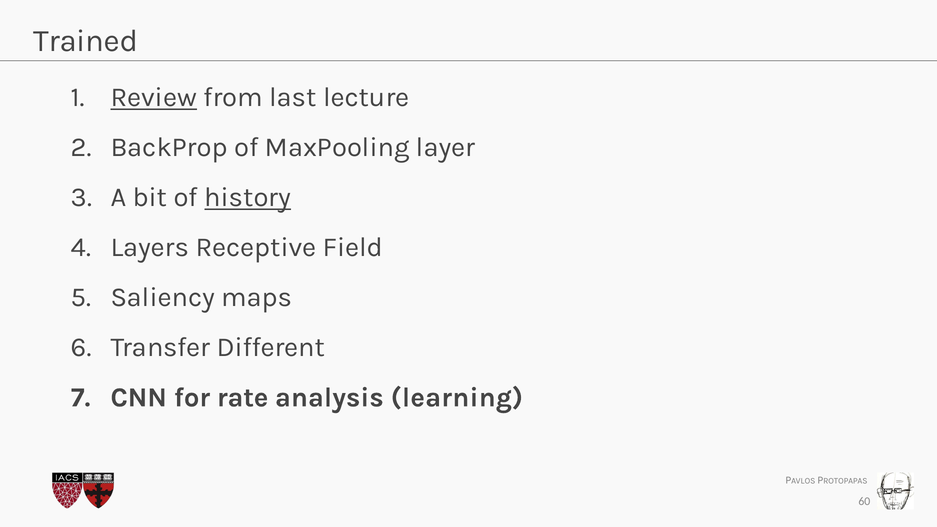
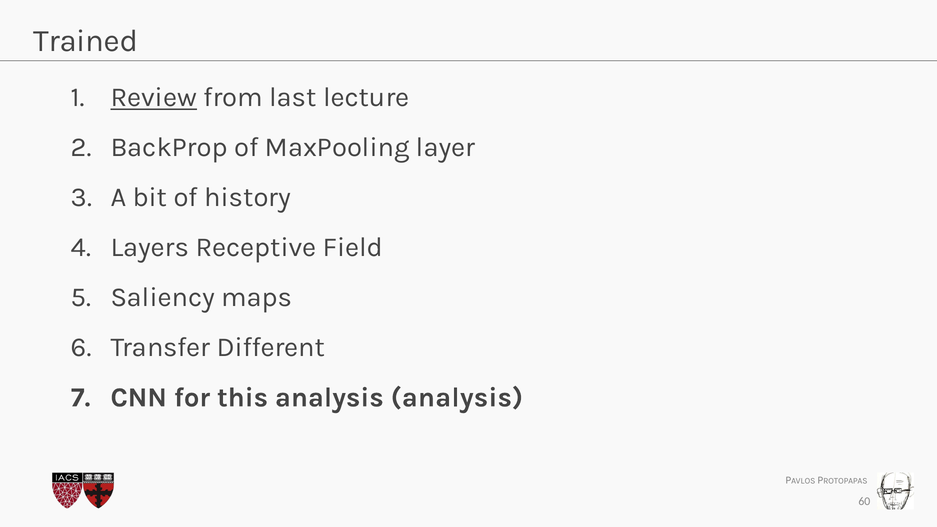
history underline: present -> none (248, 197)
rate: rate -> this (242, 397)
analysis learning: learning -> analysis (457, 397)
